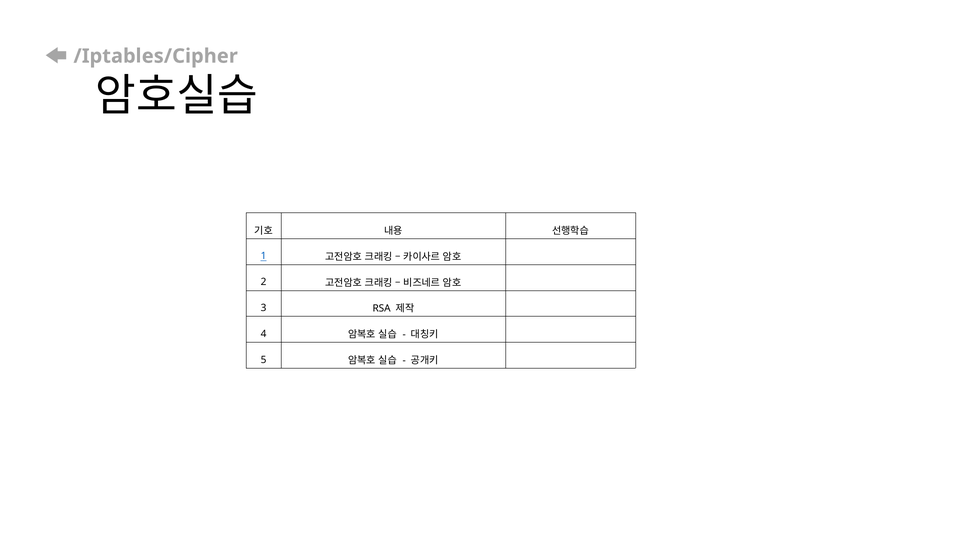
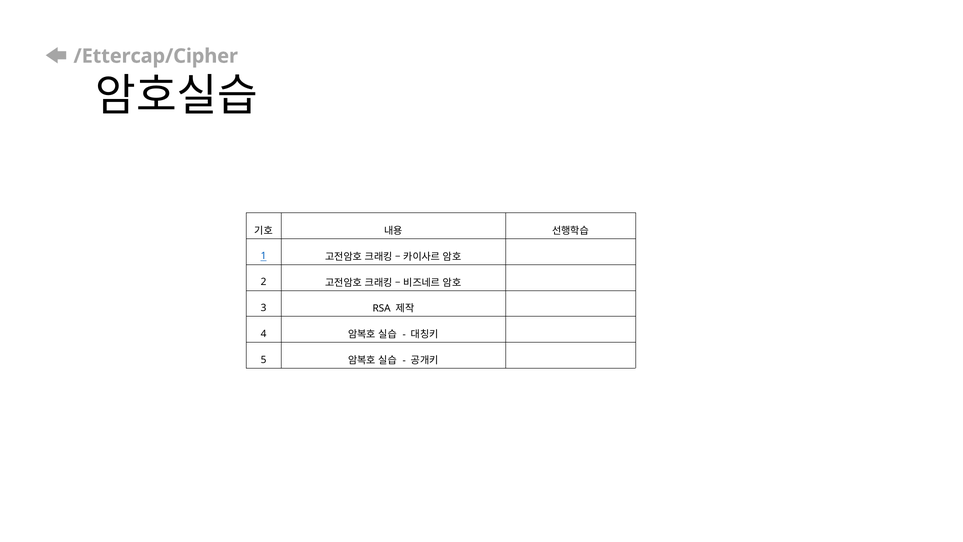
/Iptables/Cipher: /Iptables/Cipher -> /Ettercap/Cipher (156, 56)
